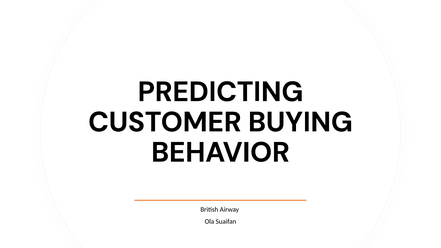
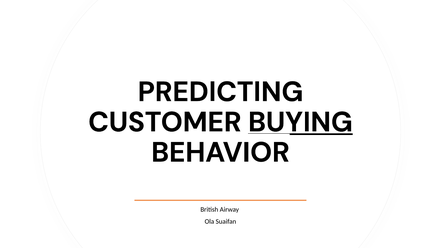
BUYING underline: none -> present (300, 122)
